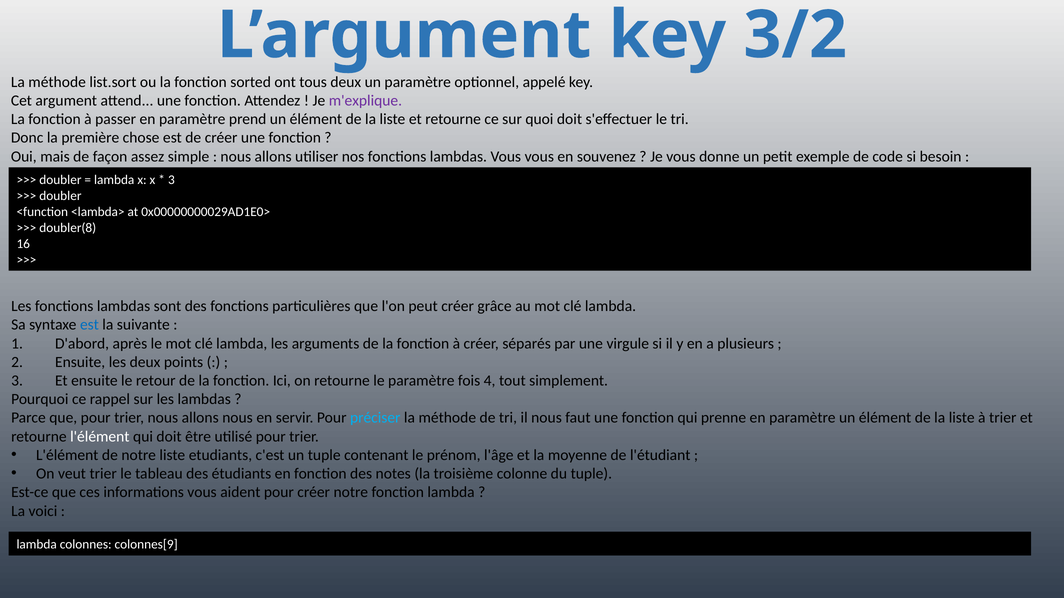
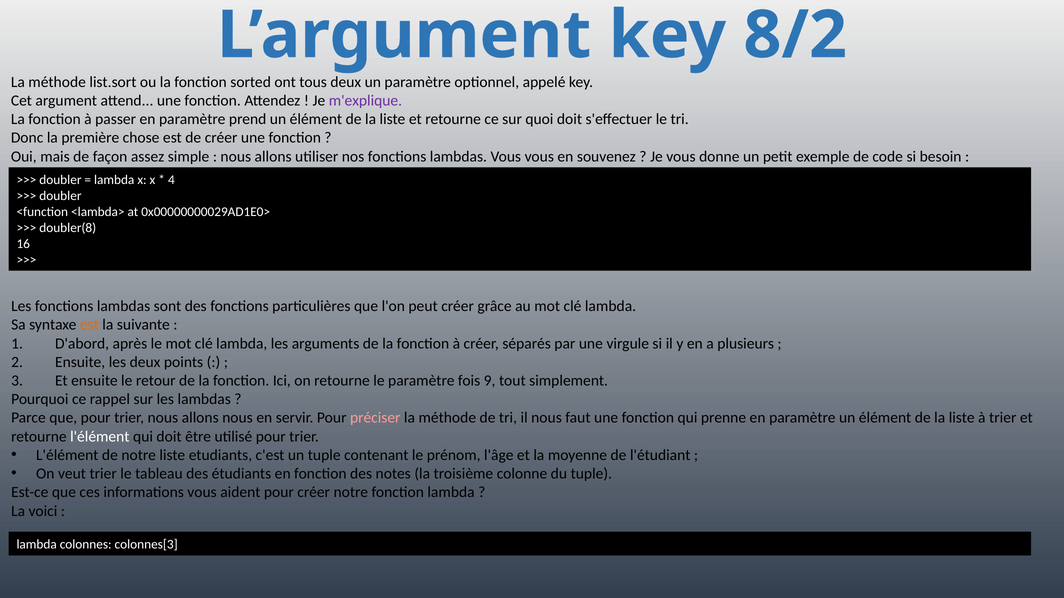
3/2: 3/2 -> 8/2 (795, 35)
3: 3 -> 4 (171, 180)
est colour: blue -> orange (89, 325)
4: 4 -> 9 (490, 381)
préciser colour: light blue -> pink (375, 418)
colonnes[9: colonnes[9 -> colonnes[3 (146, 545)
